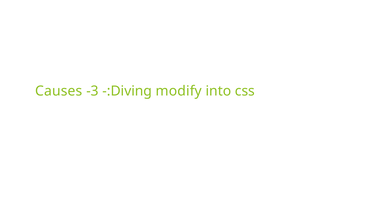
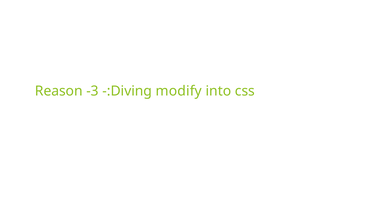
Causes: Causes -> Reason (59, 91)
